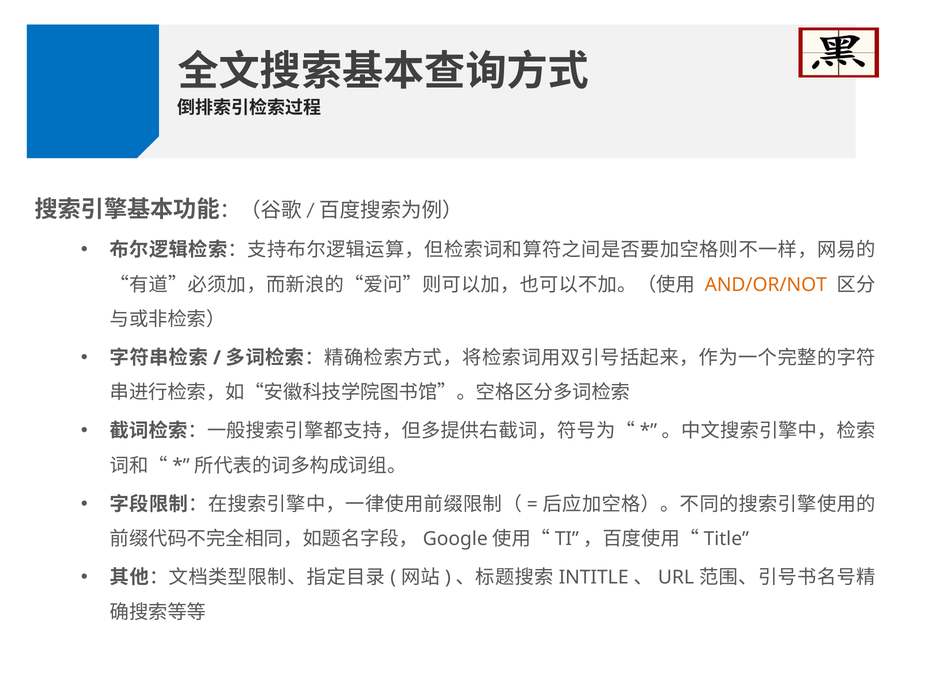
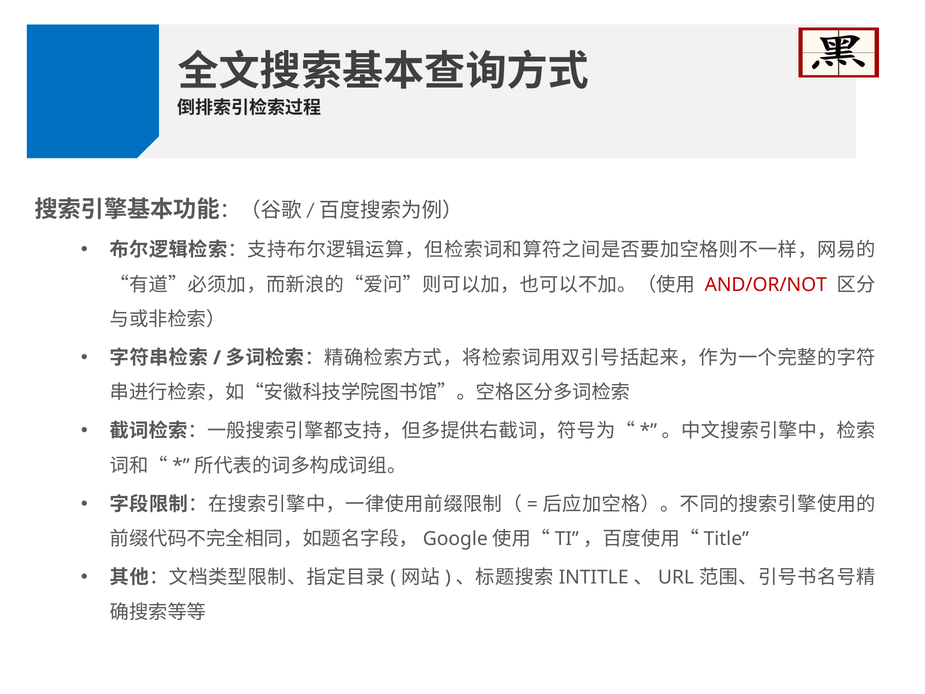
AND/OR/NOT colour: orange -> red (766, 285)
